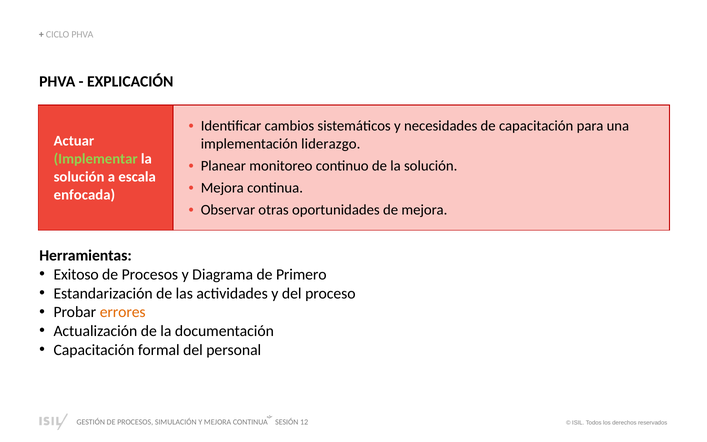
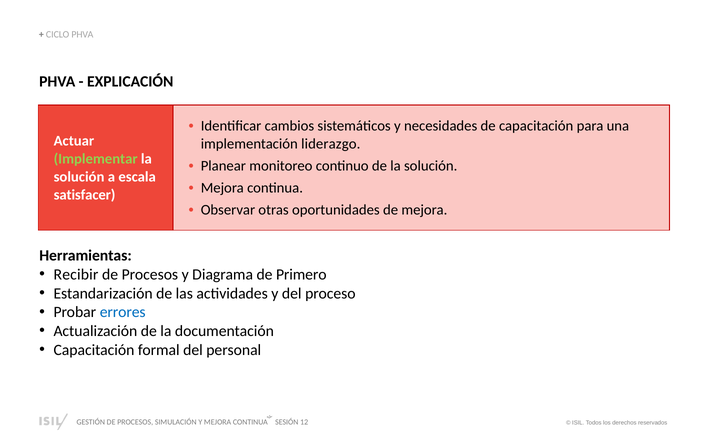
enfocada: enfocada -> satisfacer (85, 195)
Exitoso: Exitoso -> Recibir (76, 275)
errores colour: orange -> blue (123, 312)
